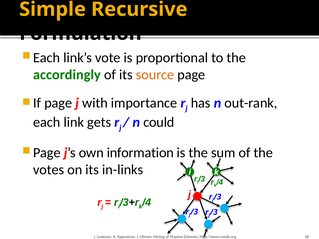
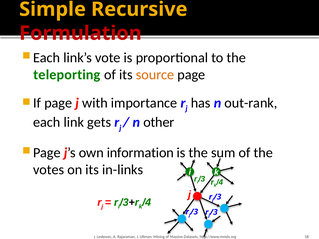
Formulation colour: black -> red (80, 33)
accordingly: accordingly -> teleporting (67, 75)
could: could -> other (159, 122)
